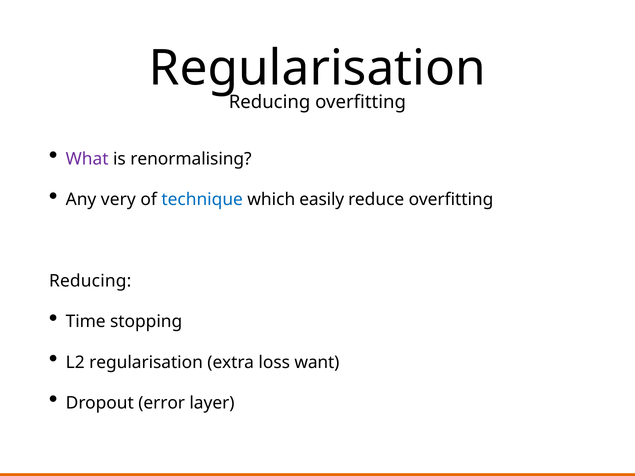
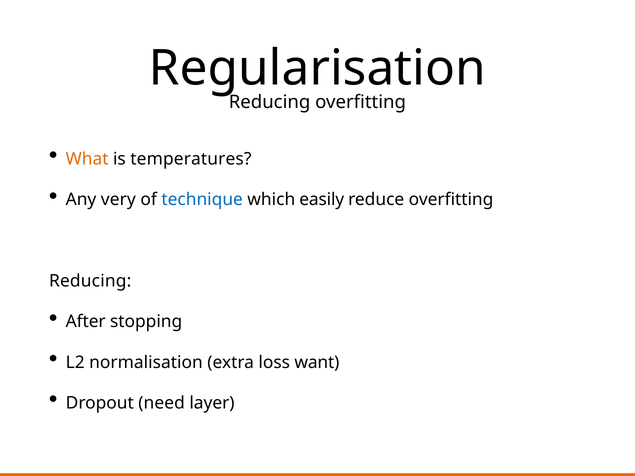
What colour: purple -> orange (87, 159)
renormalising: renormalising -> temperatures (191, 159)
Time: Time -> After (86, 322)
L2 regularisation: regularisation -> normalisation (146, 363)
error: error -> need (162, 403)
